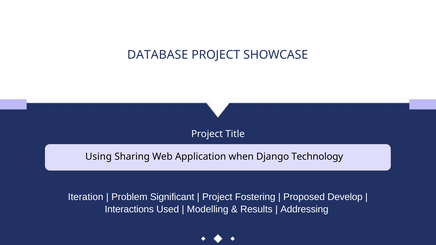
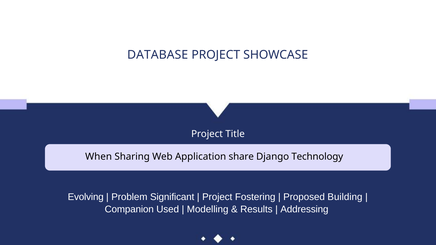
Using: Using -> When (99, 157)
when: when -> share (241, 157)
Iteration: Iteration -> Evolving (86, 197)
Develop: Develop -> Building (345, 197)
Interactions: Interactions -> Companion (129, 209)
